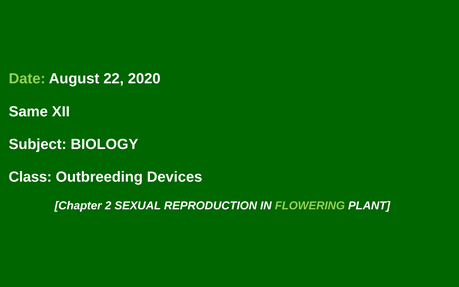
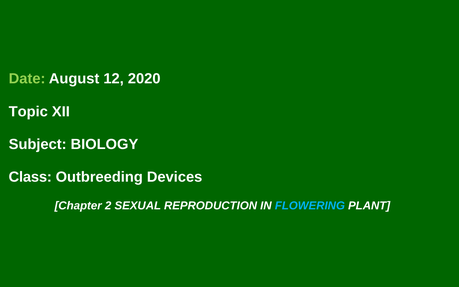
22: 22 -> 12 (114, 79)
Same: Same -> Topic (28, 111)
FLOWERING colour: light green -> light blue (310, 206)
